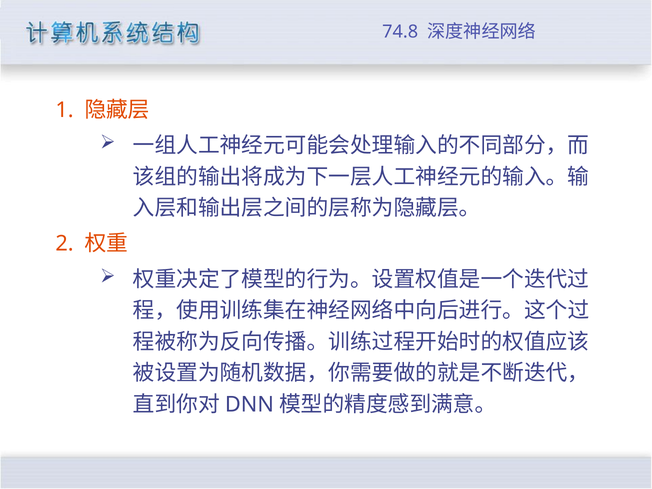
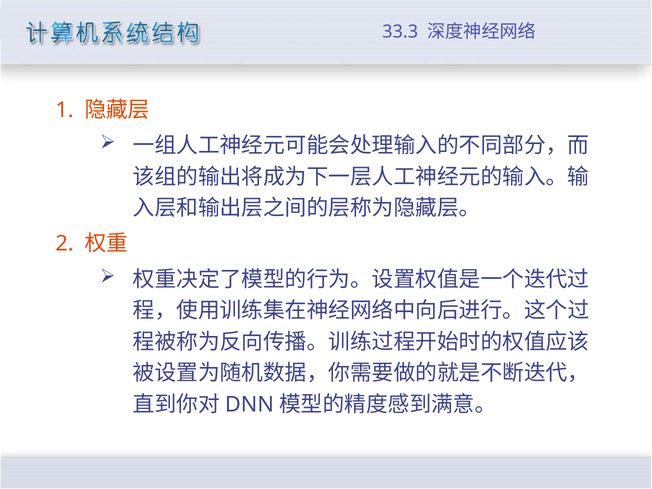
74.8: 74.8 -> 33.3 (400, 32)
